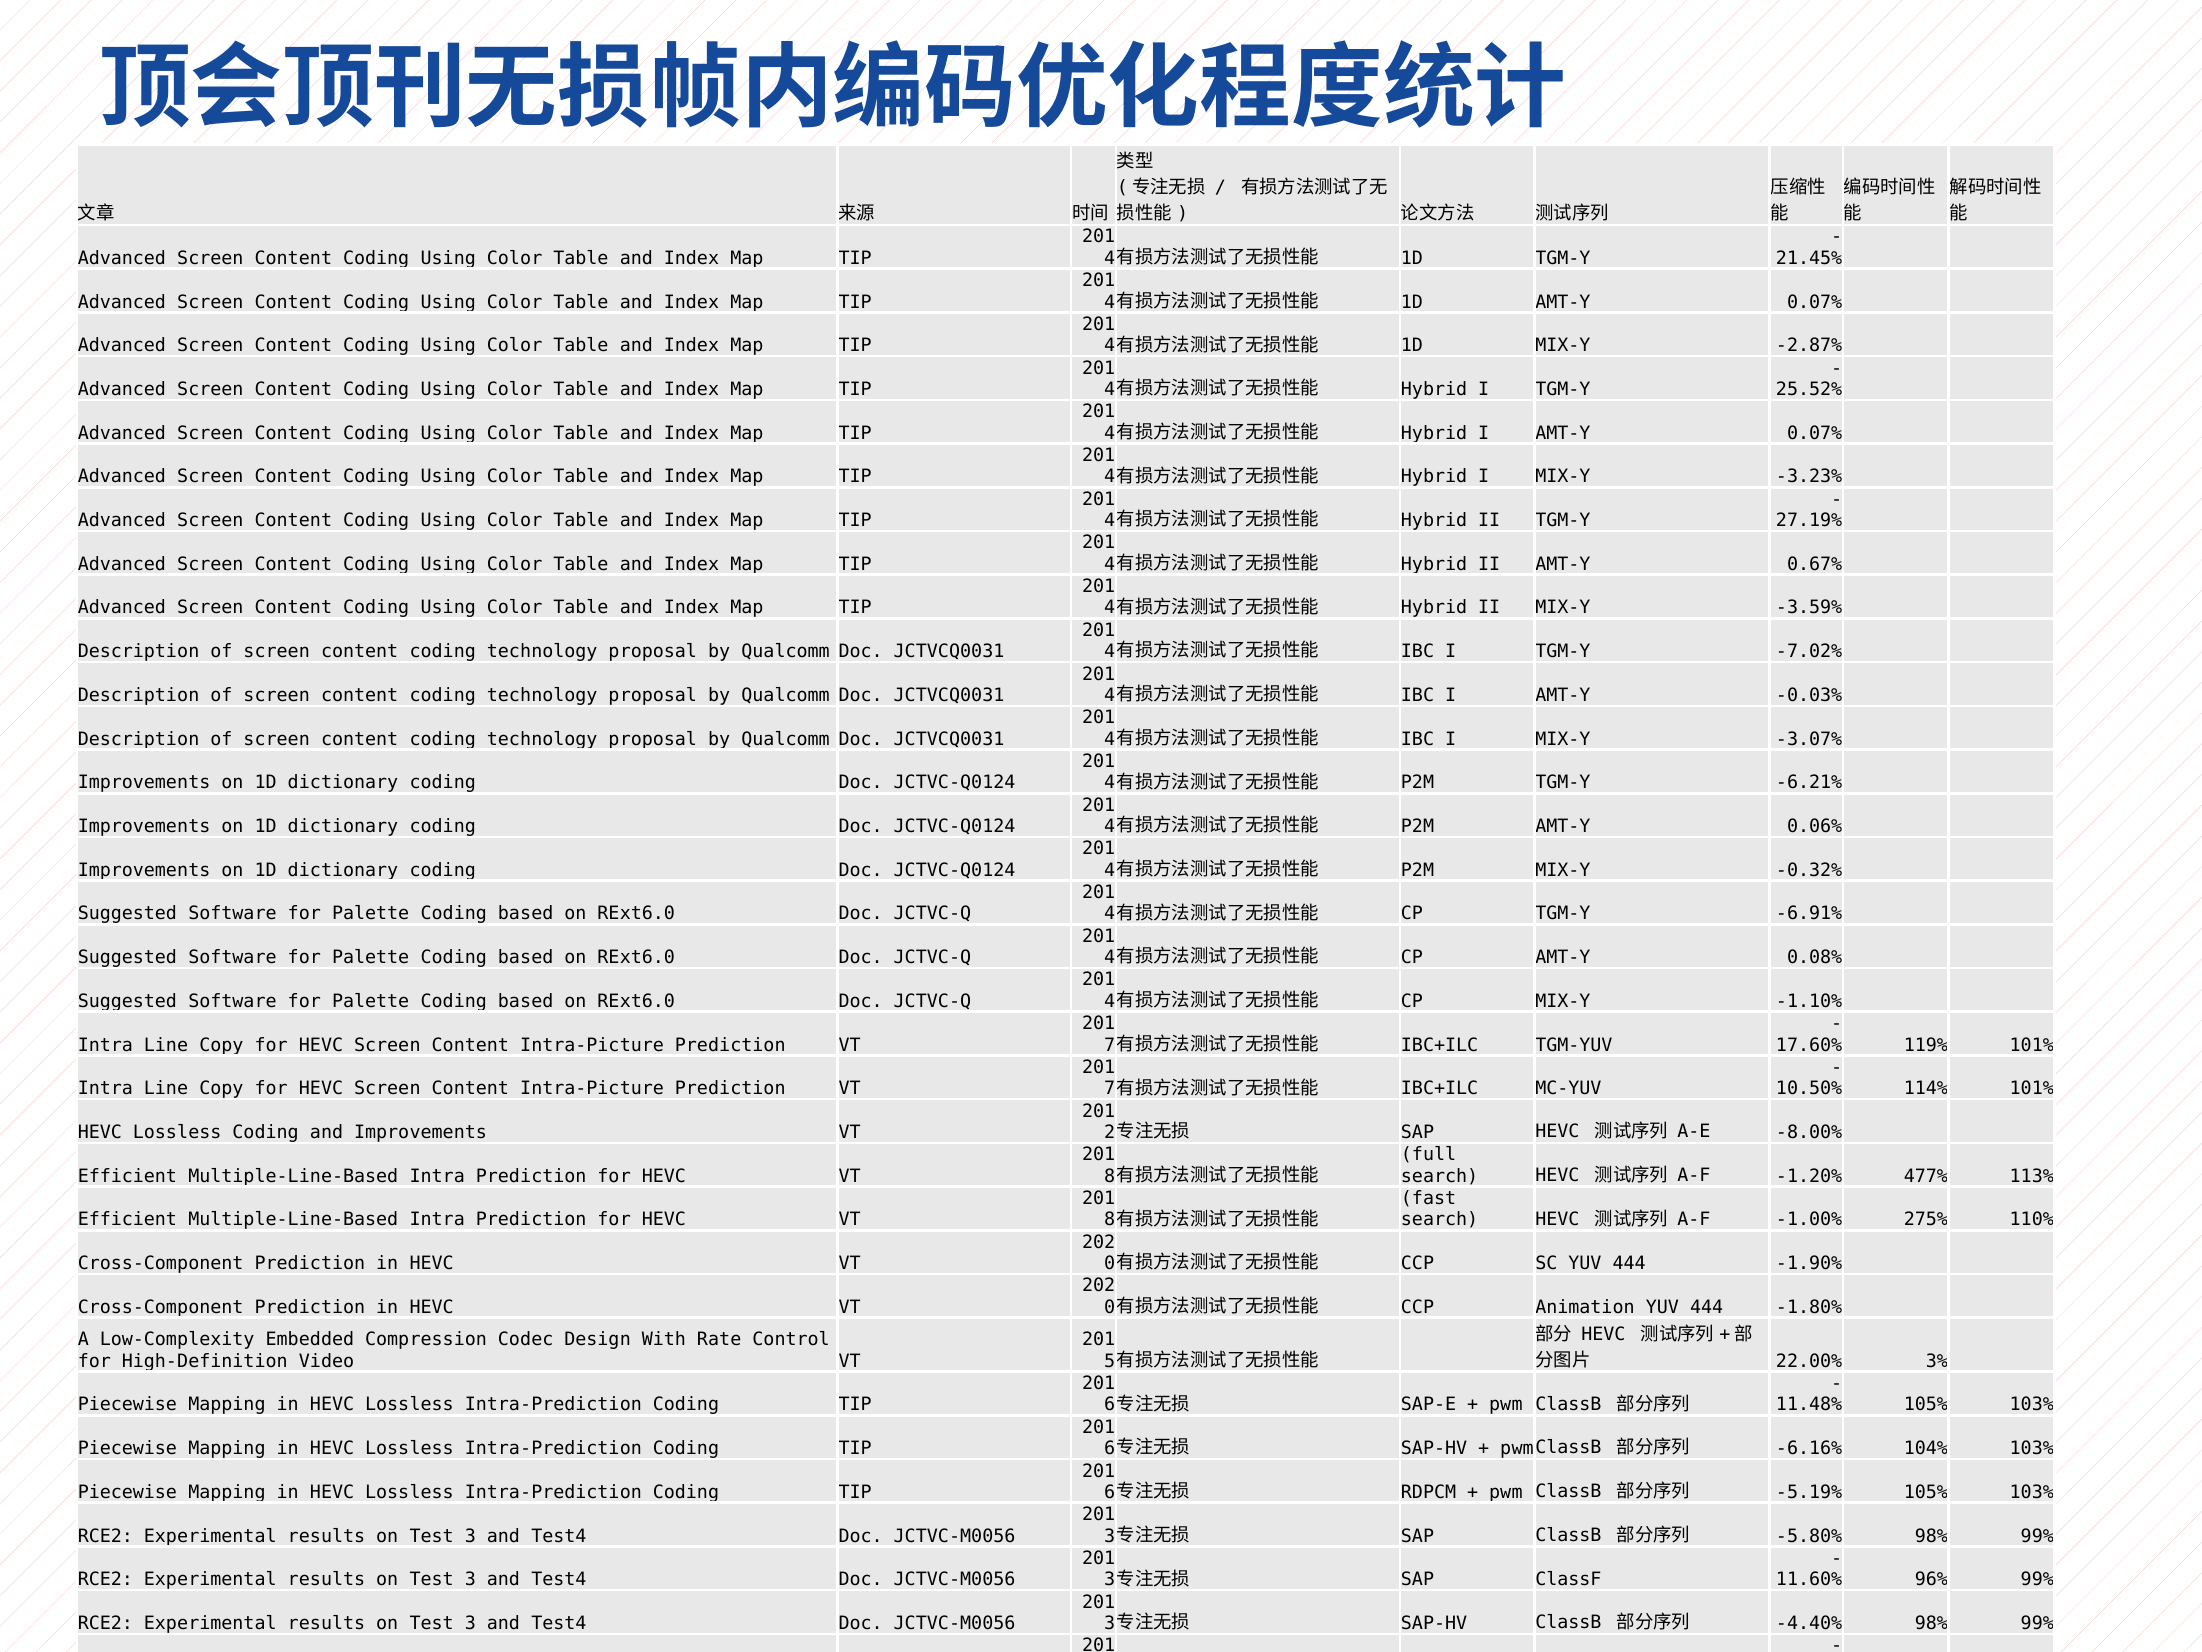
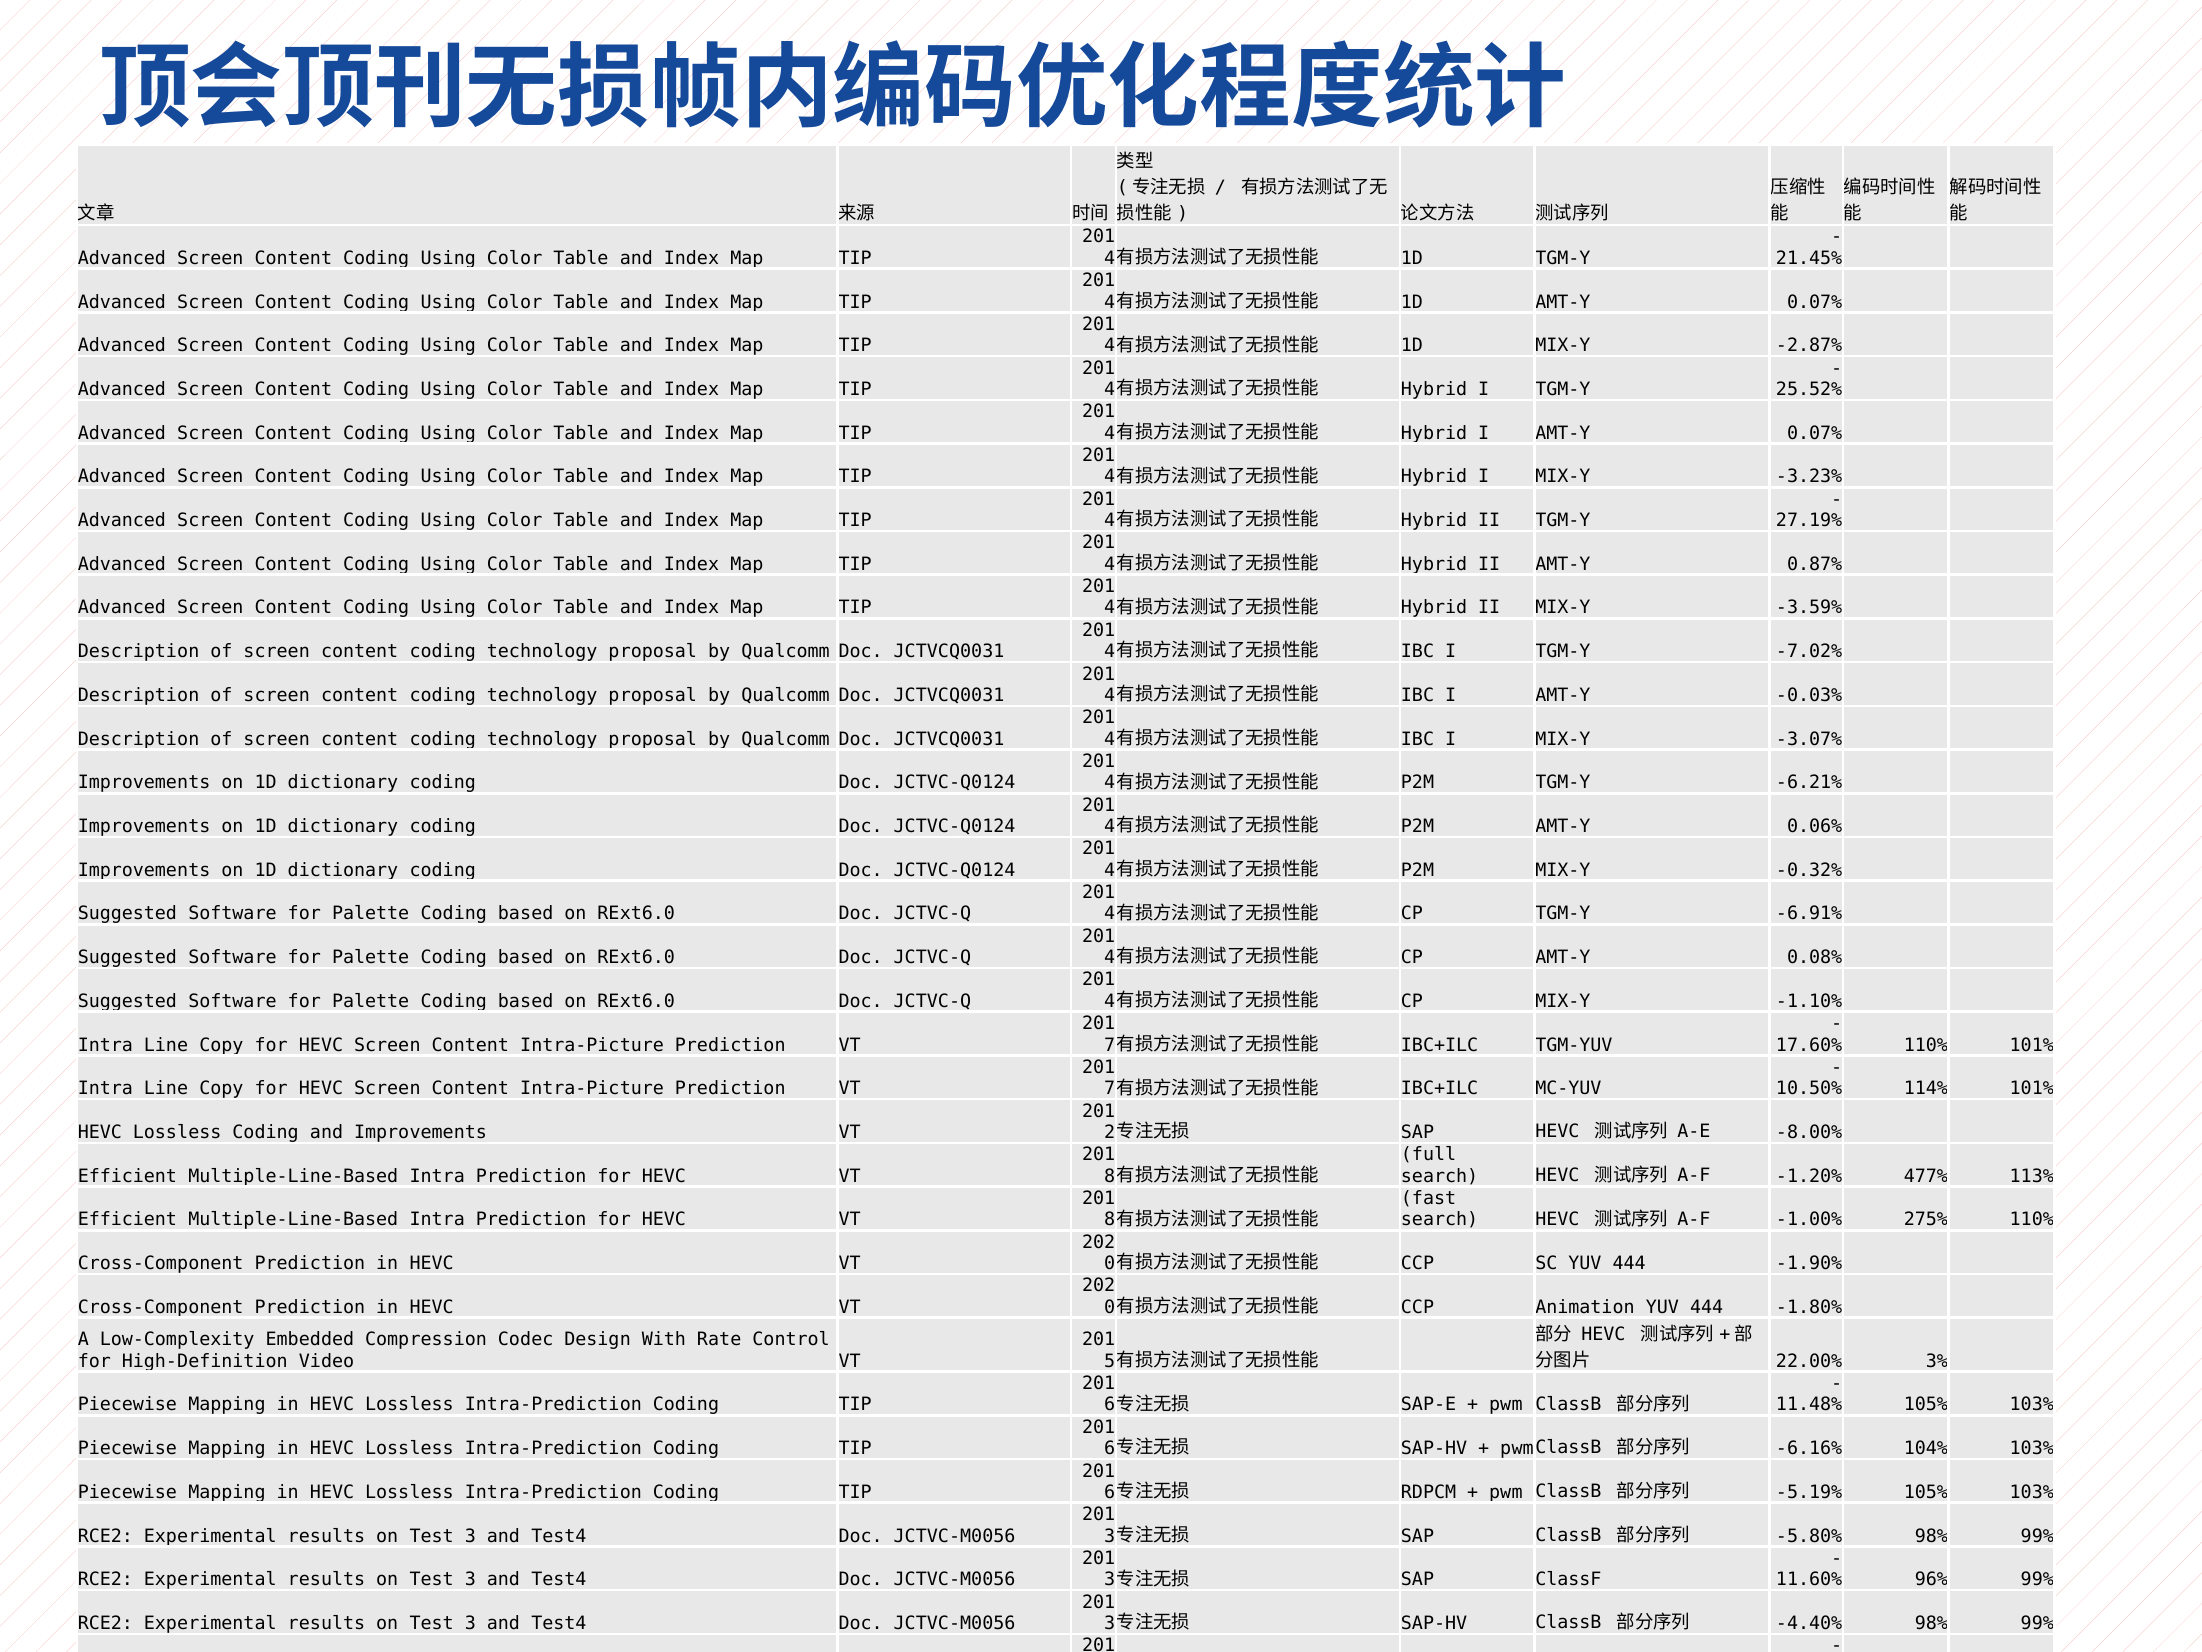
0.67%: 0.67% -> 0.87% (1815, 564)
119%: 119% -> 110% (1926, 1045)
